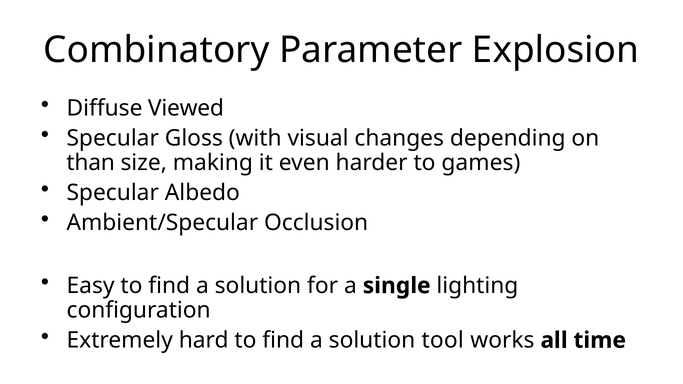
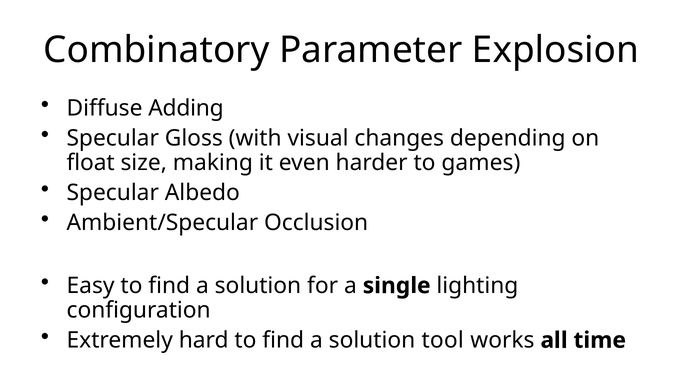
Viewed: Viewed -> Adding (186, 108)
than: than -> float (91, 163)
